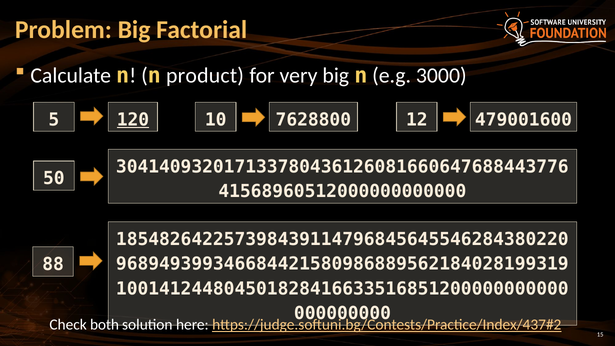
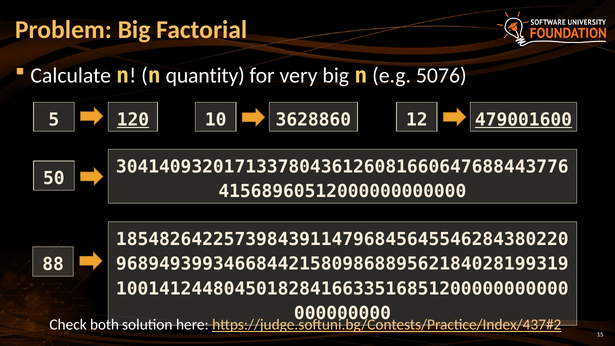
product: product -> quantity (205, 76)
3000: 3000 -> 5076 (441, 76)
7628800: 7628800 -> 3628860 (313, 120)
479001600 underline: none -> present (523, 120)
